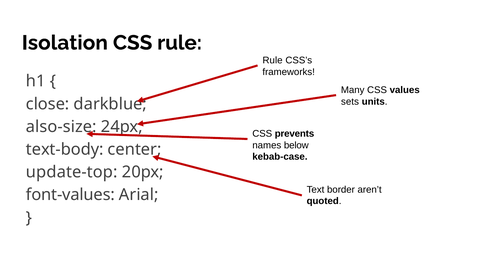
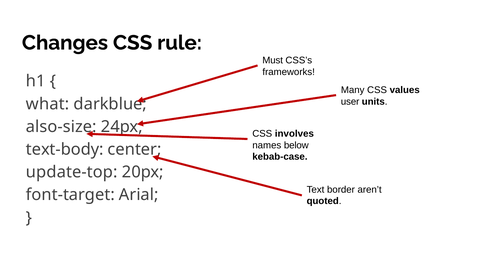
Isolation: Isolation -> Changes (65, 43)
Rule: Rule -> Must (273, 60)
sets: sets -> user (350, 102)
close: close -> what (48, 104)
prevents: prevents -> involves (294, 134)
font-values: font-values -> font-target (70, 195)
